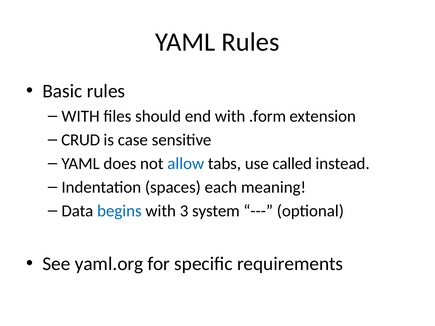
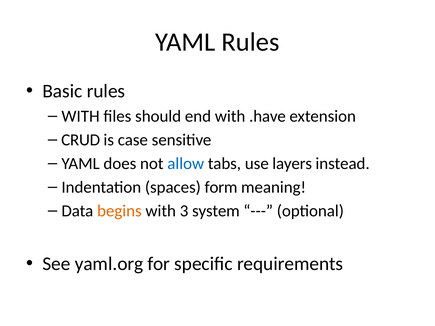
.form: .form -> .have (267, 116)
called: called -> layers (292, 164)
each: each -> form (221, 187)
begins colour: blue -> orange (119, 211)
